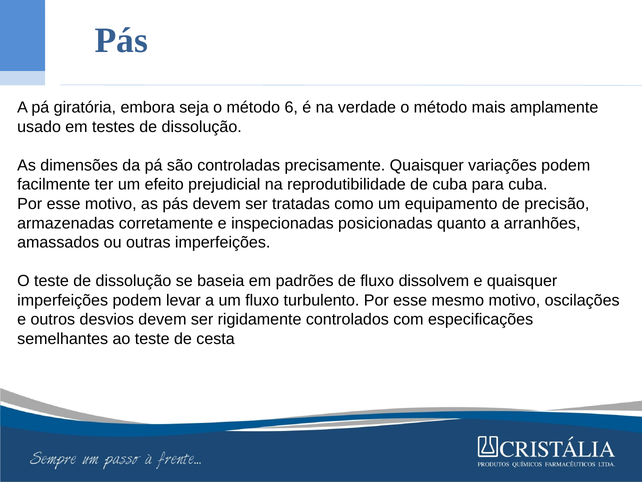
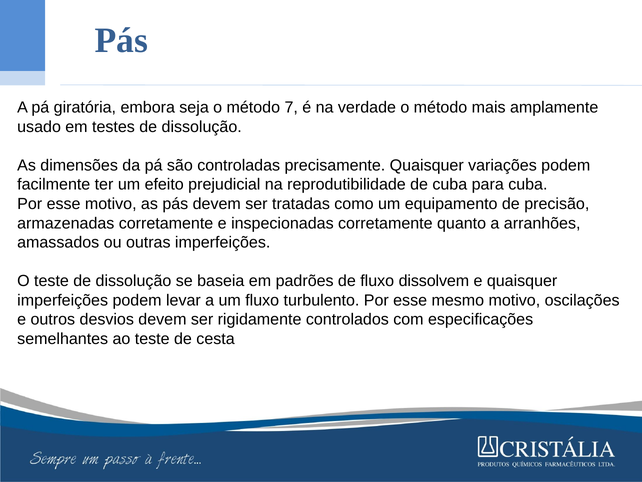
6: 6 -> 7 (291, 107)
inspecionadas posicionadas: posicionadas -> corretamente (385, 223)
